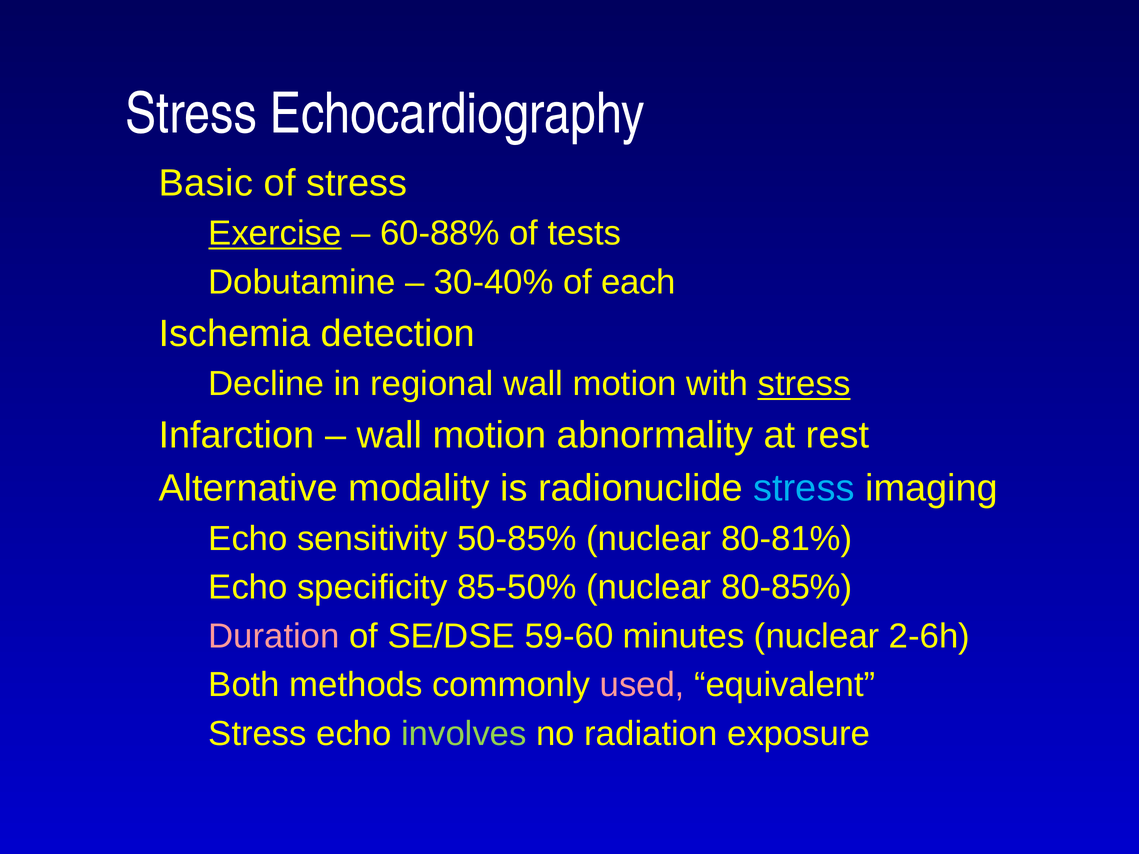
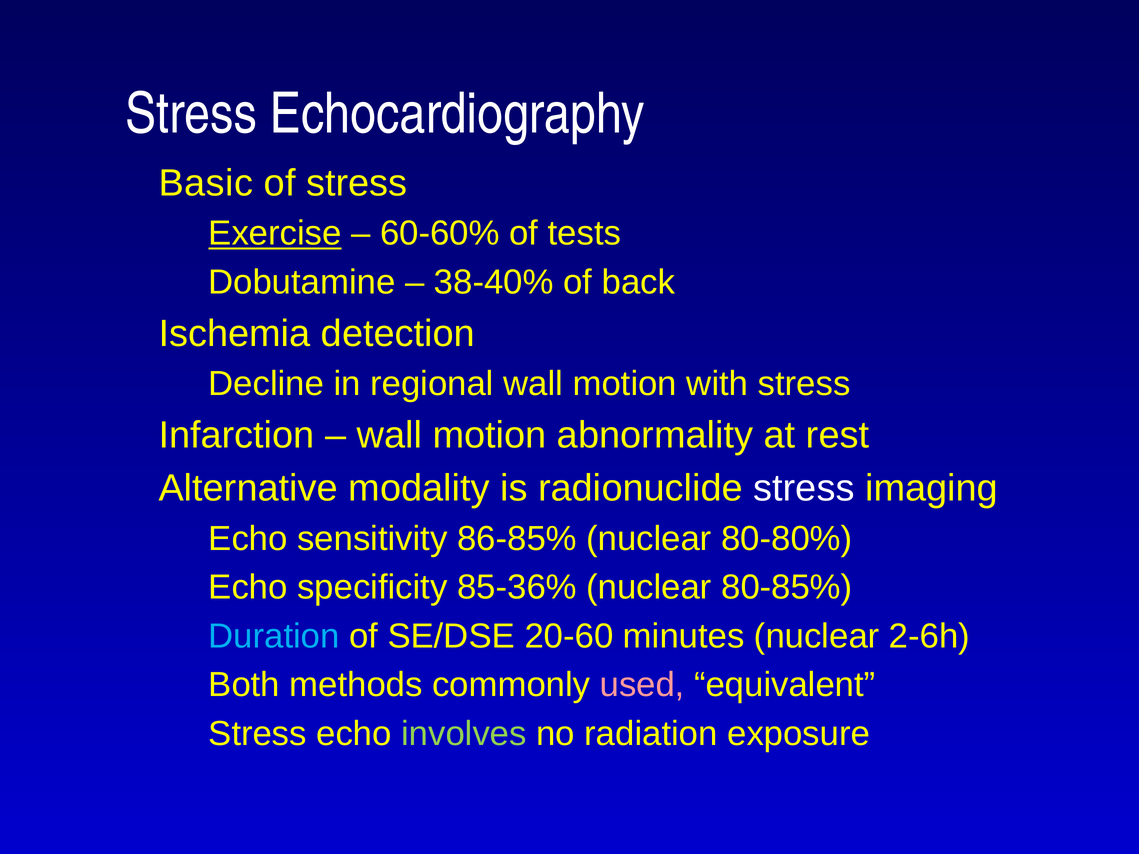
60-88%: 60-88% -> 60-60% (440, 233)
30-40%: 30-40% -> 38-40% (494, 282)
each: each -> back (638, 282)
stress underline: present -> none (804, 384)
stress colour: light blue -> white (804, 489)
50-85%: 50-85% -> 86-85% (517, 539)
80-81%: 80-81% -> 80-80% (787, 539)
85-50%: 85-50% -> 85-36% (517, 588)
Duration colour: pink -> light blue (274, 636)
59-60: 59-60 -> 20-60 (569, 636)
